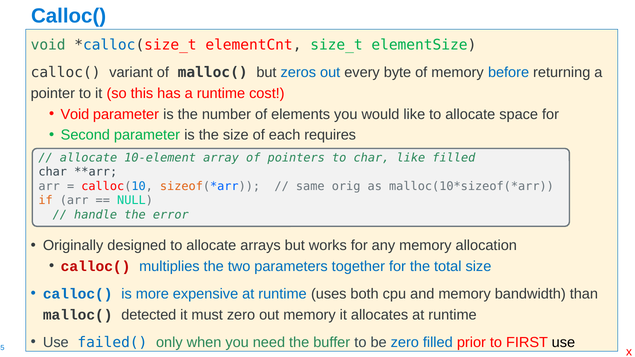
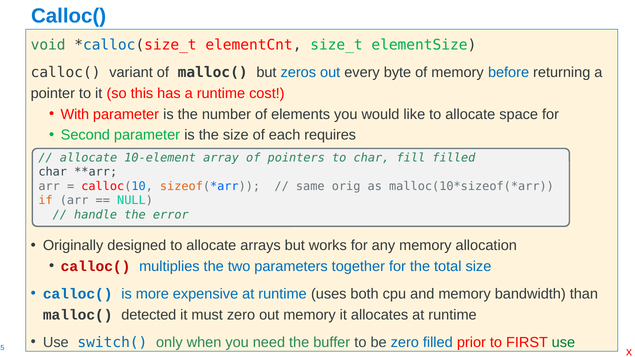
Void: Void -> With (75, 114)
char like: like -> fill (411, 158)
failed(: failed( -> switch( (112, 343)
use colour: black -> green (563, 343)
